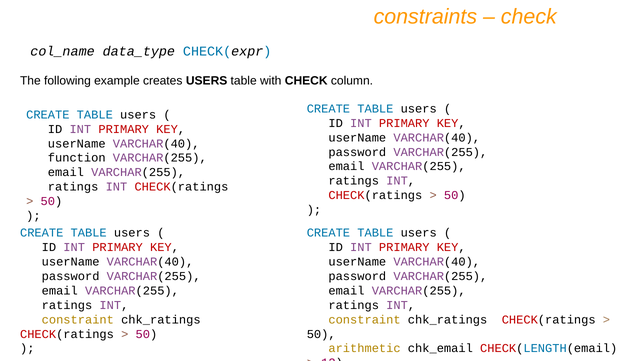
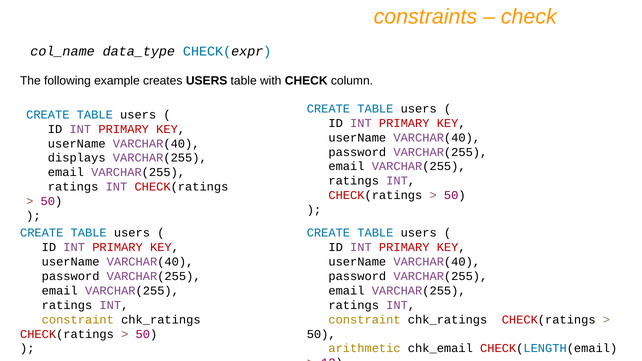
function: function -> displays (77, 158)
